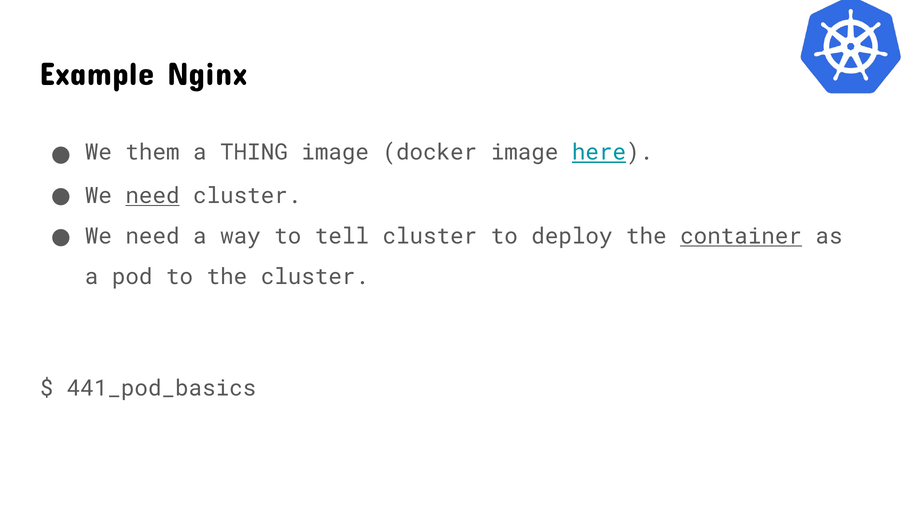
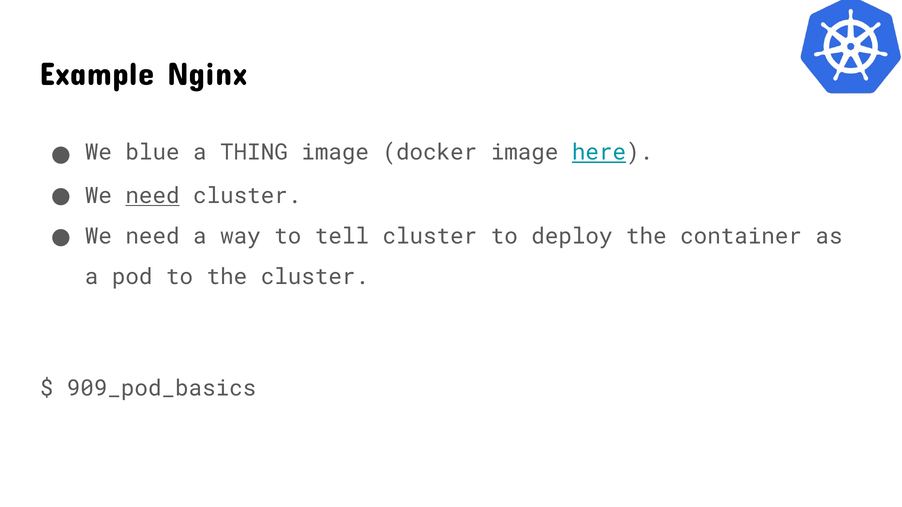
them: them -> blue (153, 153)
container underline: present -> none (741, 237)
441_pod_basics: 441_pod_basics -> 909_pod_basics (162, 388)
